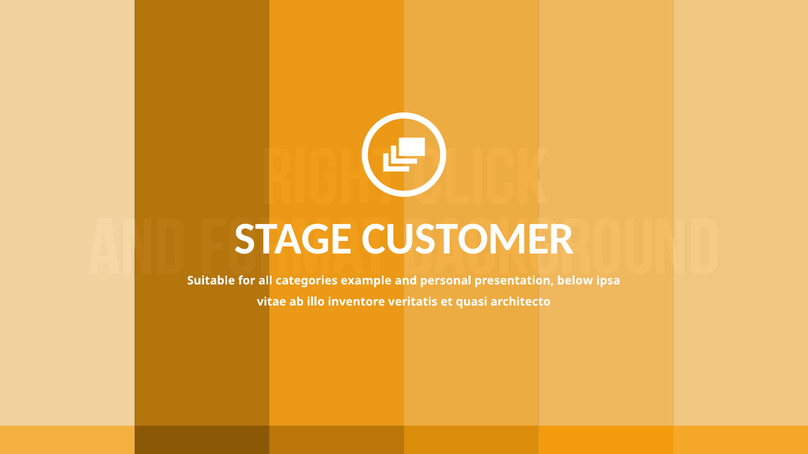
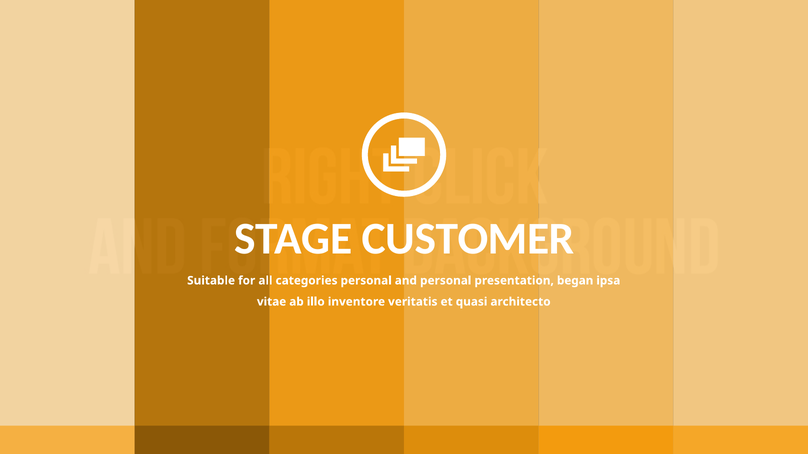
categories example: example -> personal (366, 281)
below: below -> began (575, 281)
